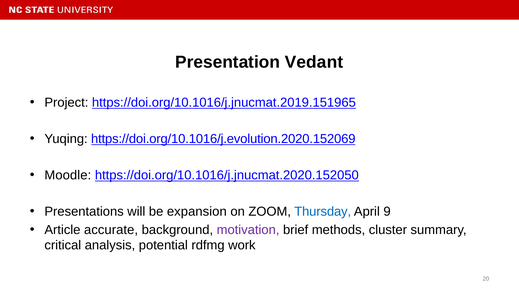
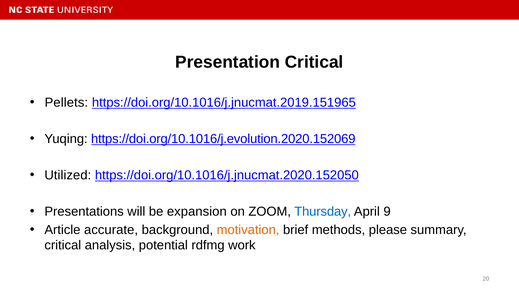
Presentation Vedant: Vedant -> Critical (314, 62)
Project: Project -> Pellets (66, 103)
Moodle: Moodle -> Utilized (68, 175)
motivation colour: purple -> orange (248, 230)
cluster: cluster -> please (388, 230)
